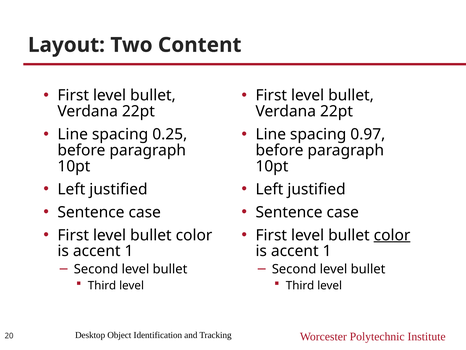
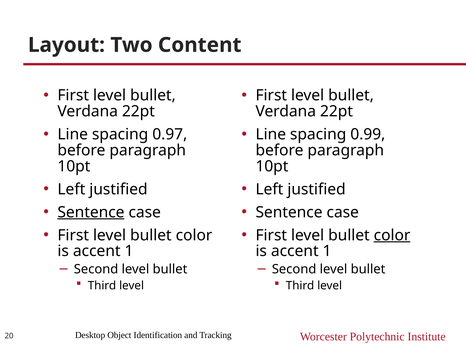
0.25: 0.25 -> 0.97 (170, 134)
0.97: 0.97 -> 0.99 (368, 134)
Sentence underline: none -> present (91, 212)
